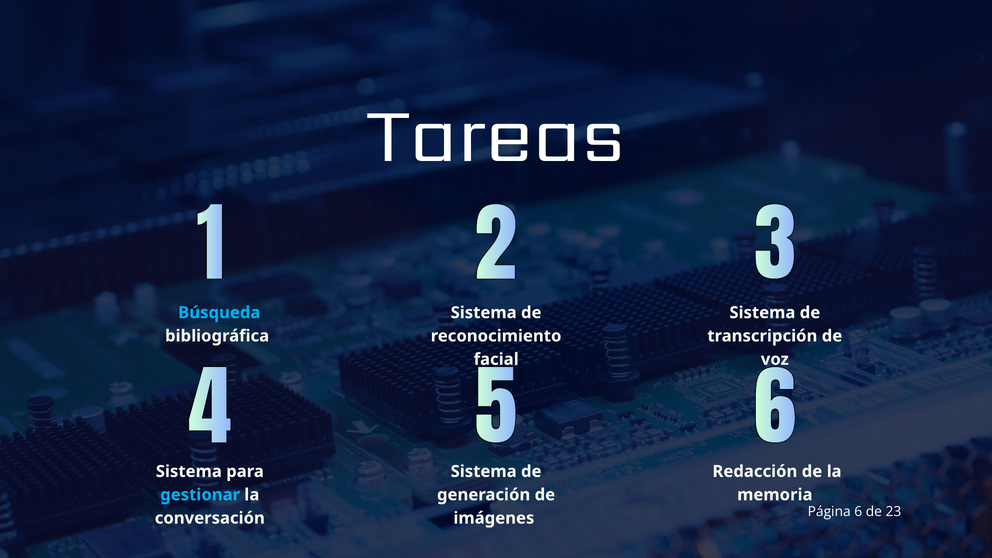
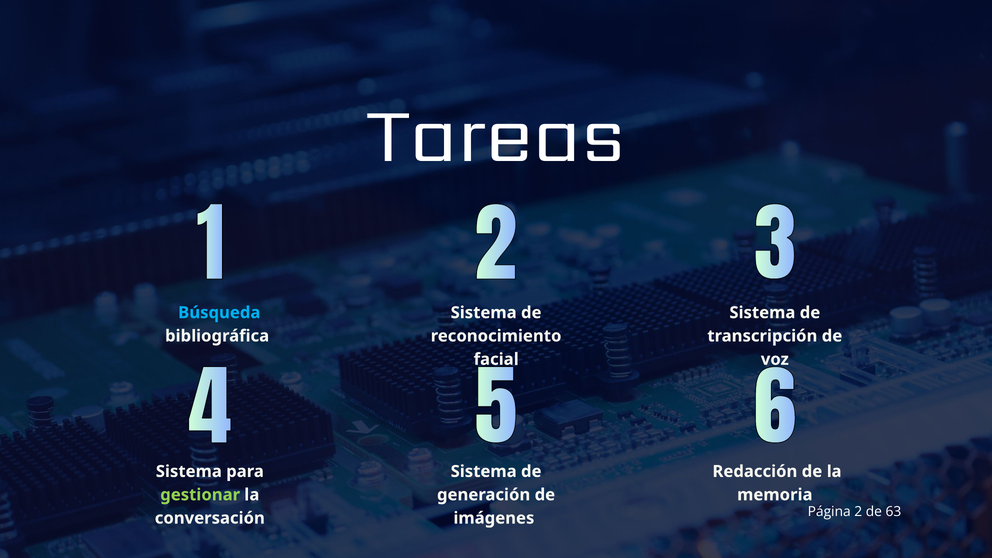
gestionar colour: light blue -> light green (200, 495)
6: 6 -> 2 (858, 512)
23: 23 -> 63 (893, 512)
